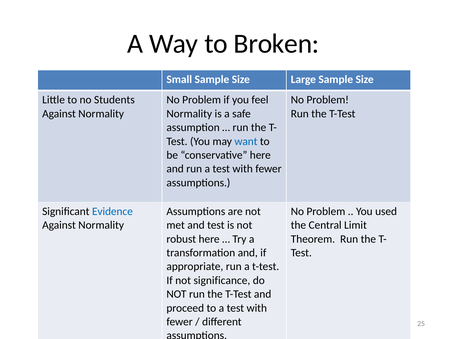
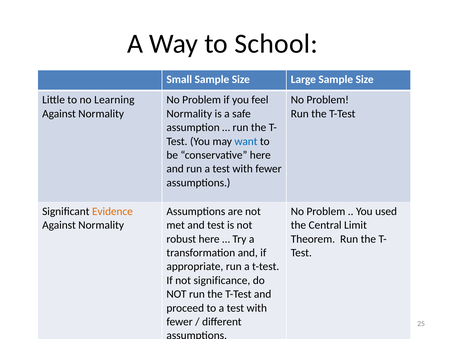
Broken: Broken -> School (276, 44)
Students: Students -> Learning (114, 100)
Evidence colour: blue -> orange (112, 211)
